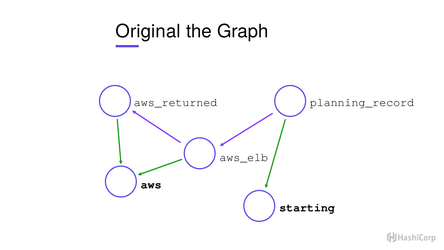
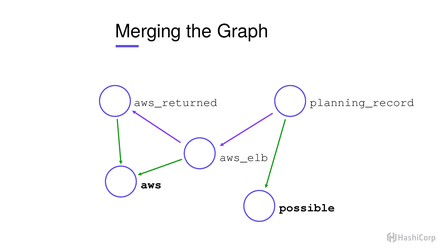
Original: Original -> Merging (148, 31)
starting: starting -> possible (307, 208)
